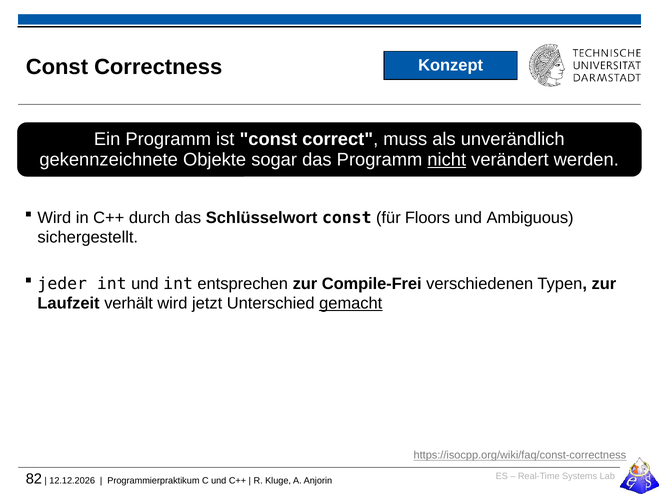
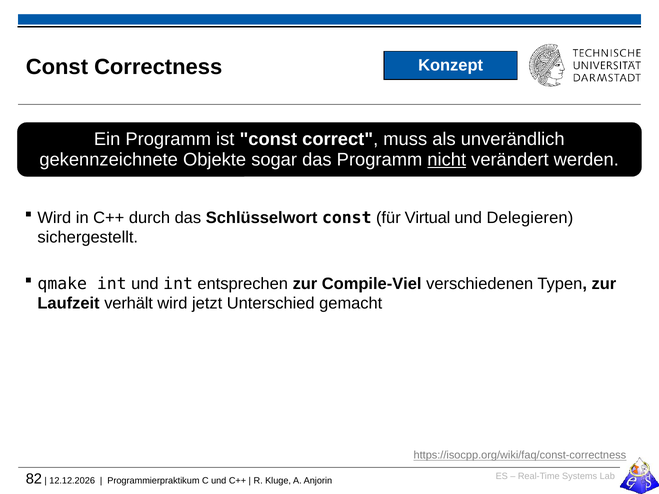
Floors: Floors -> Virtual (428, 218)
Ambiguous: Ambiguous -> Delegieren (530, 218)
jeder: jeder -> qmake (62, 284)
Compile-Frei: Compile-Frei -> Compile-Viel (372, 284)
gemacht underline: present -> none (351, 304)
